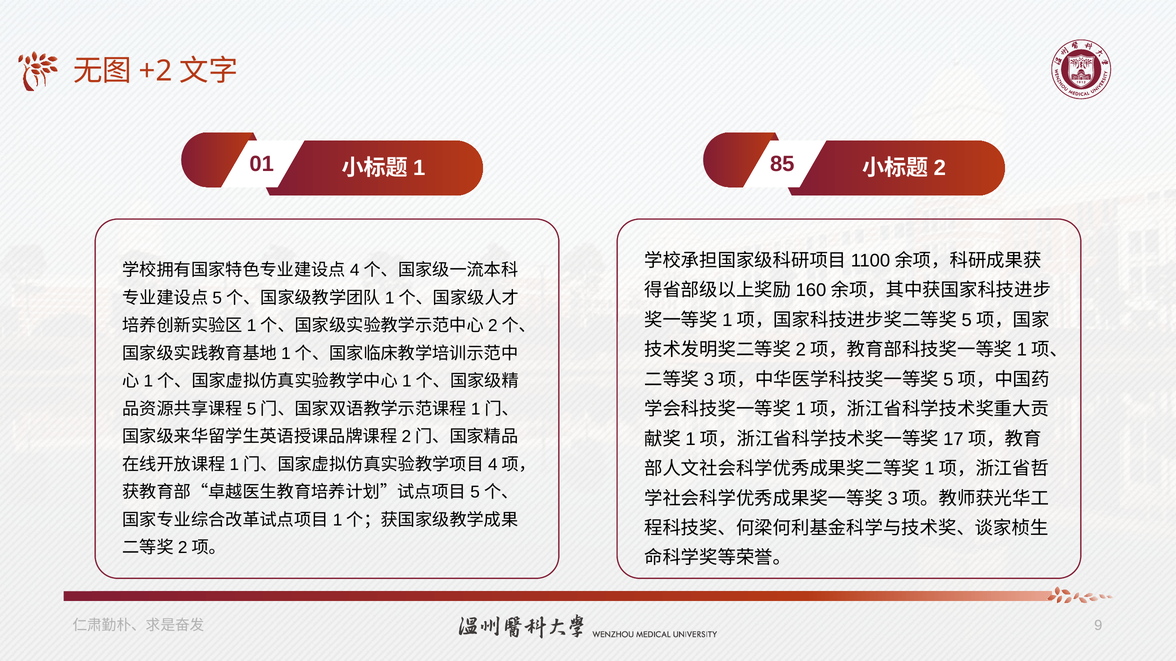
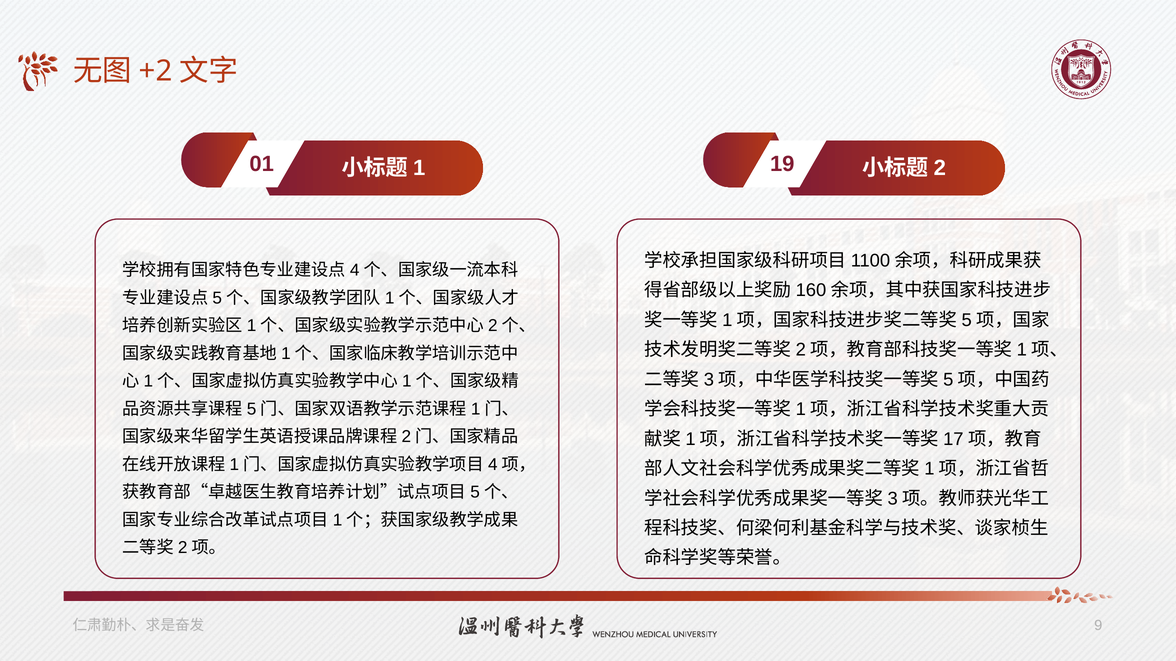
85: 85 -> 19 (782, 164)
